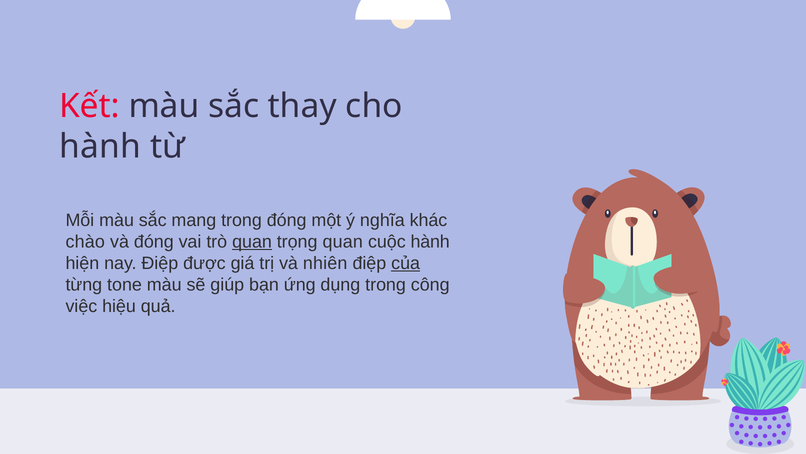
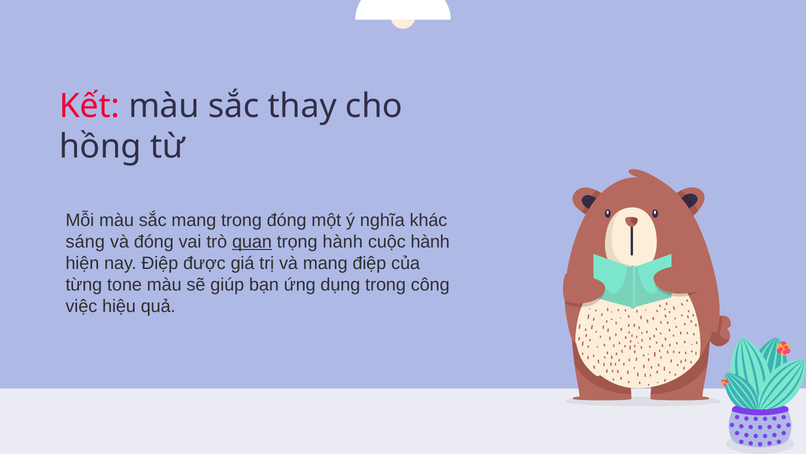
hành: hành -> hồng (100, 146)
chào: chào -> sáng (85, 241)
trọng quan: quan -> hành (343, 241)
và nhiên: nhiên -> mang (325, 263)
của underline: present -> none (406, 263)
